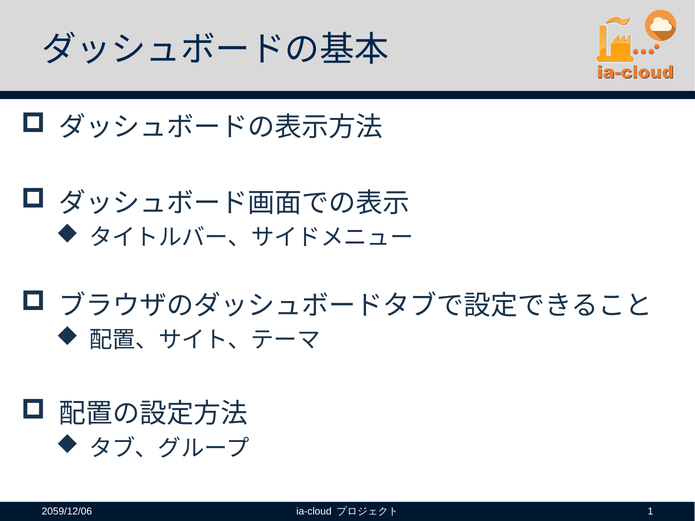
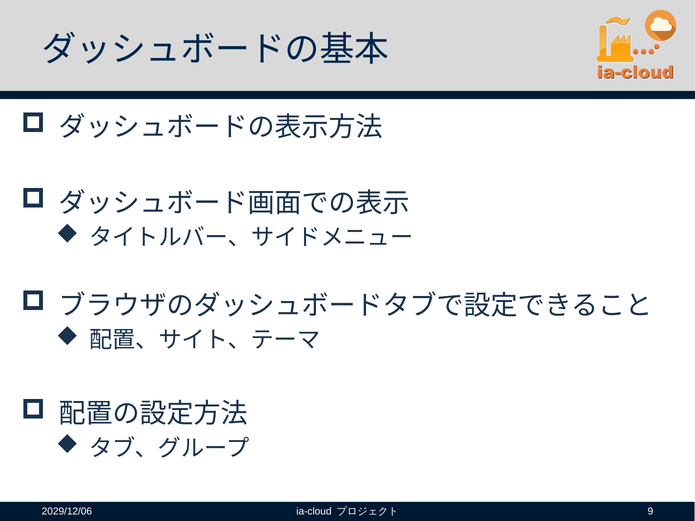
2059/12/06: 2059/12/06 -> 2029/12/06 (67, 512)
1: 1 -> 9 (651, 512)
